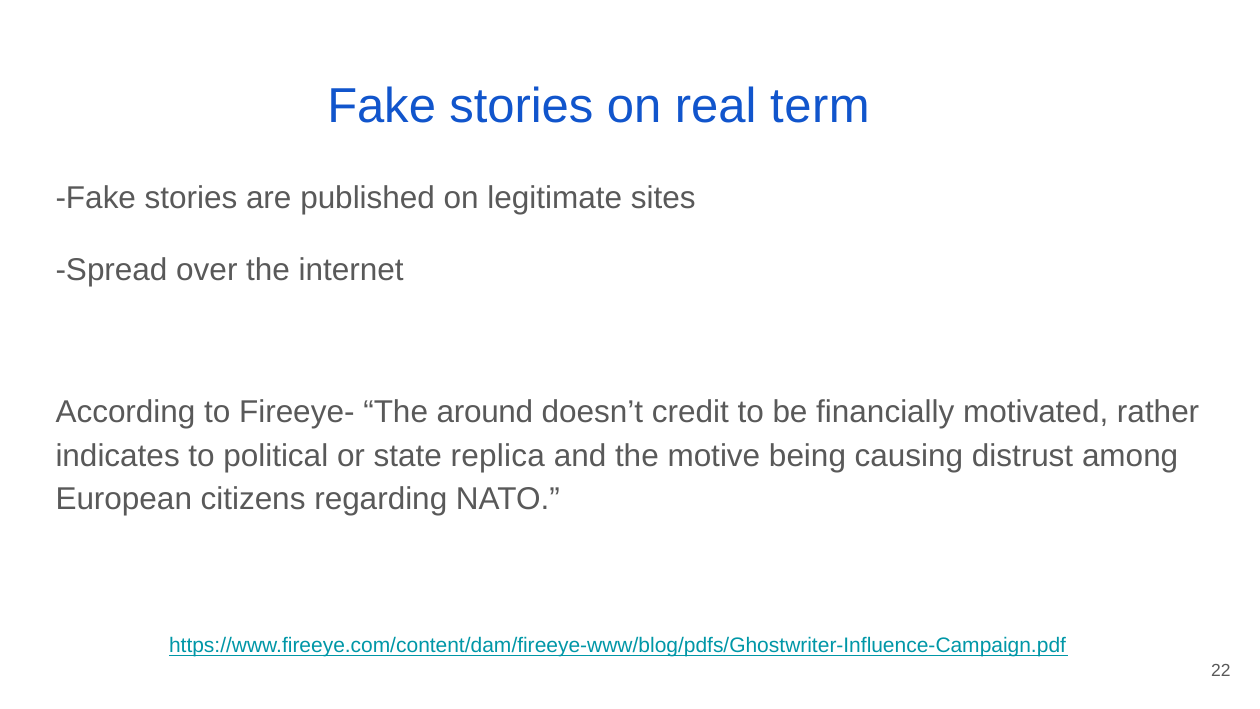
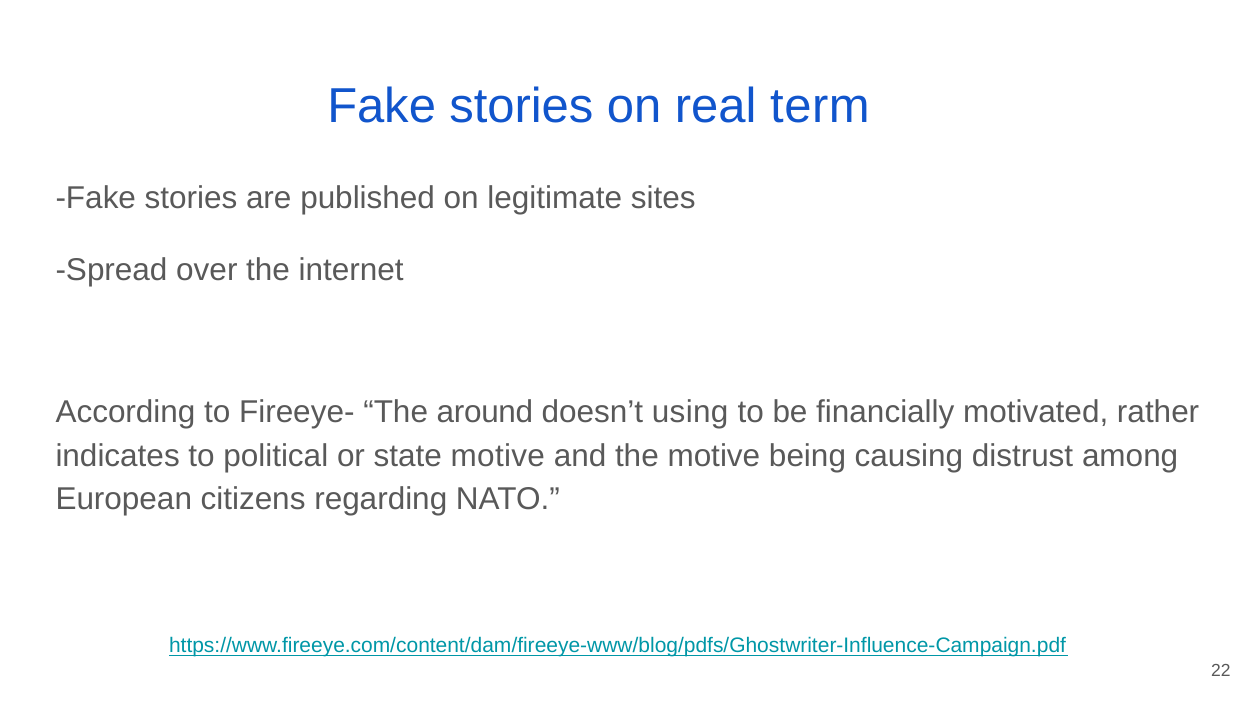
credit: credit -> using (690, 412)
state replica: replica -> motive (498, 456)
